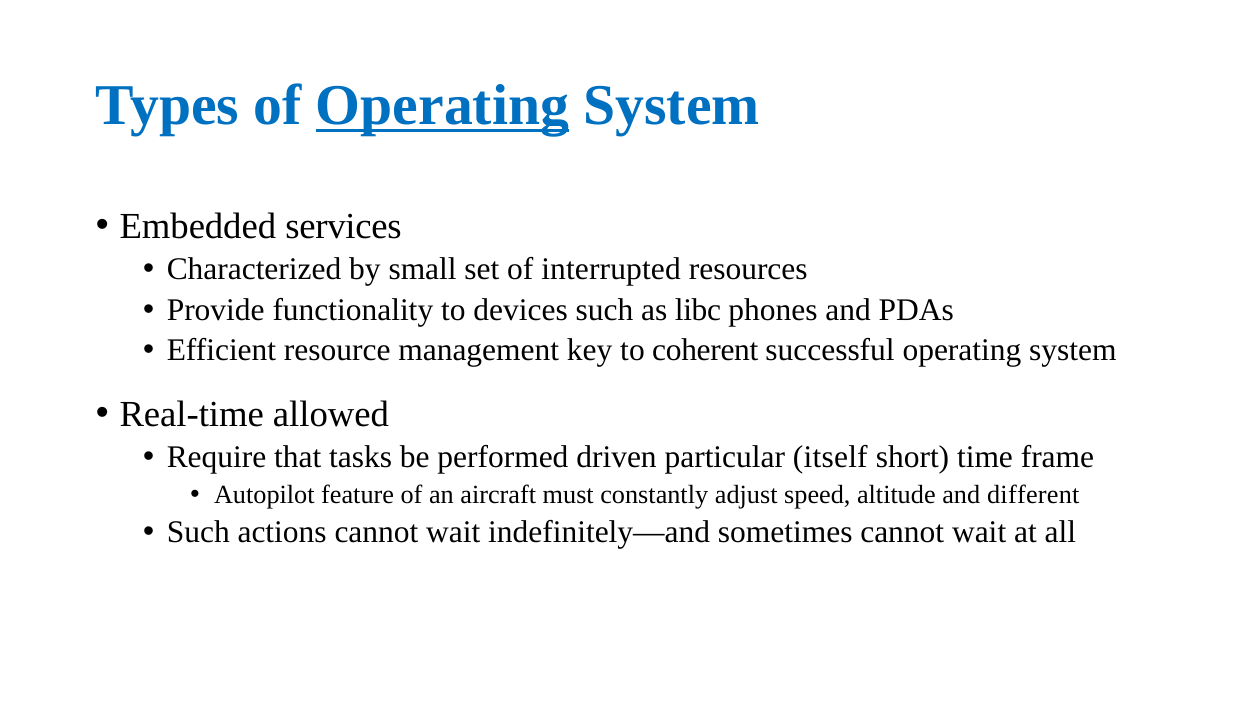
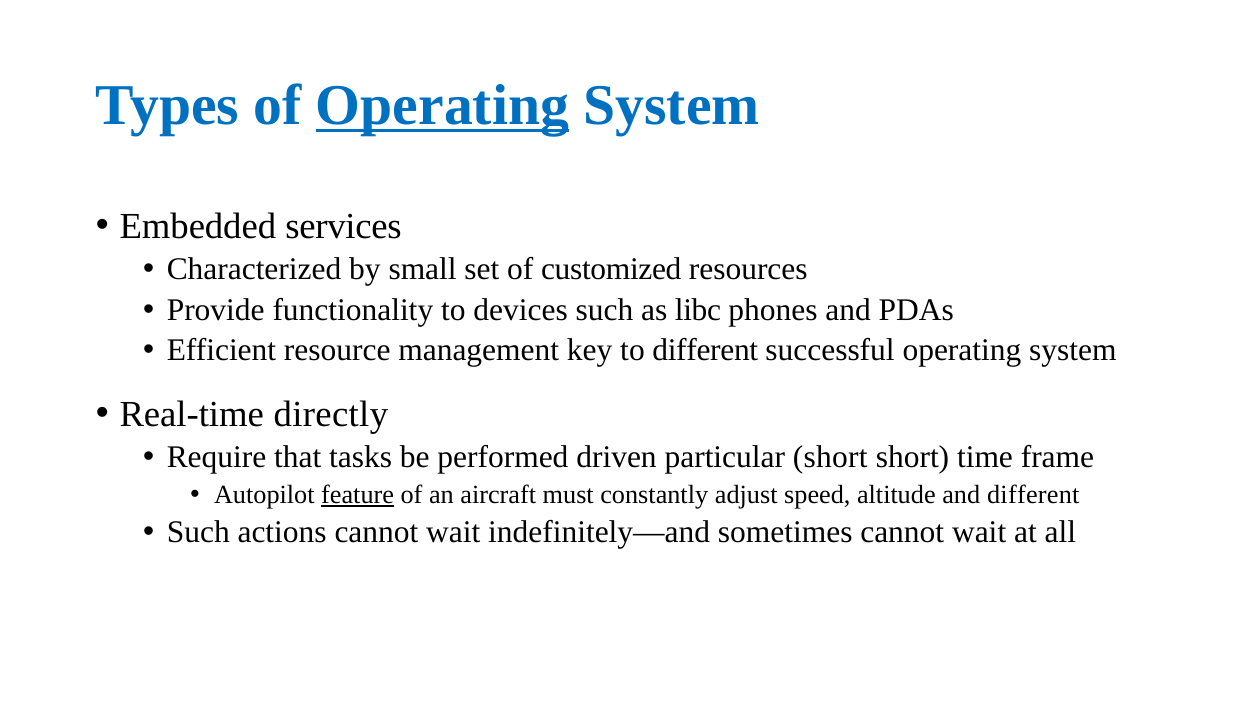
interrupted: interrupted -> customized (611, 269)
to coherent: coherent -> different (705, 351)
allowed: allowed -> directly (331, 414)
particular itself: itself -> short (830, 457)
feature underline: none -> present (358, 495)
